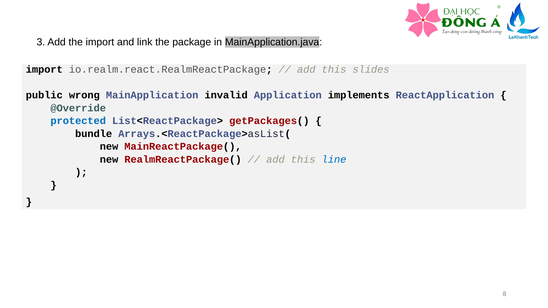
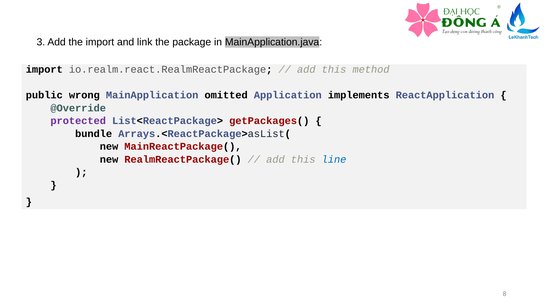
slides: slides -> method (371, 70)
invalid: invalid -> omitted (226, 95)
protected colour: blue -> purple (78, 121)
